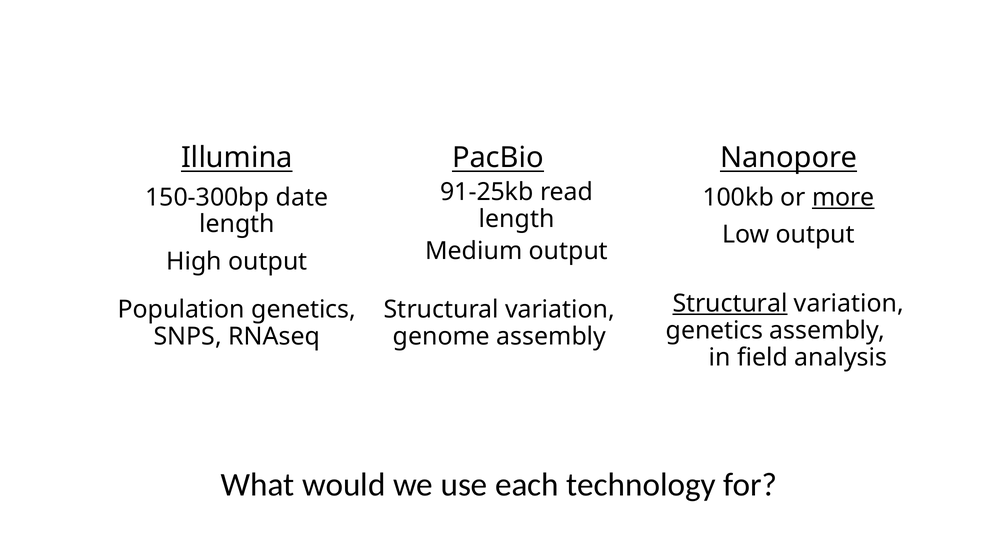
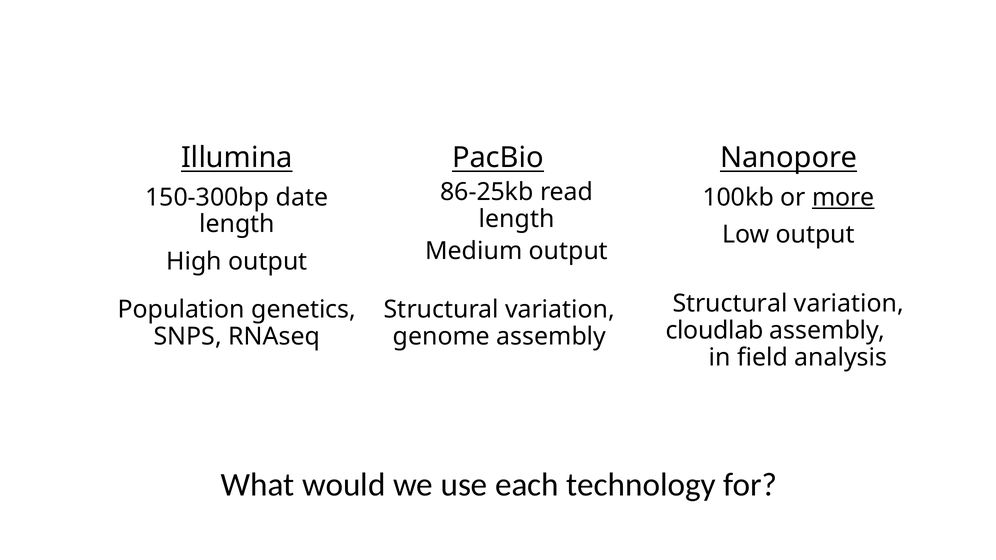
91-25kb: 91-25kb -> 86-25kb (487, 192)
Structural underline: present -> none (730, 304)
genetics: genetics -> cloudlab (715, 331)
